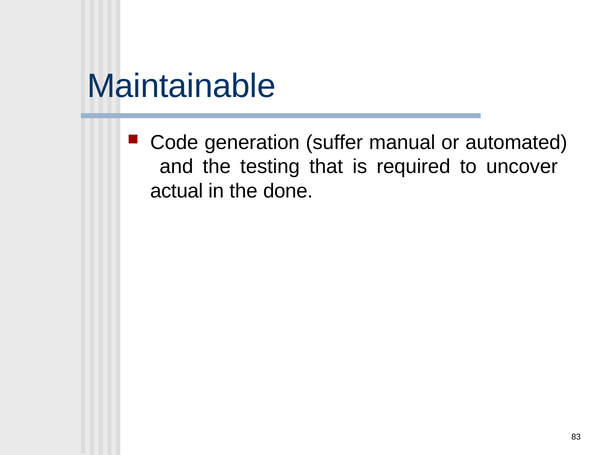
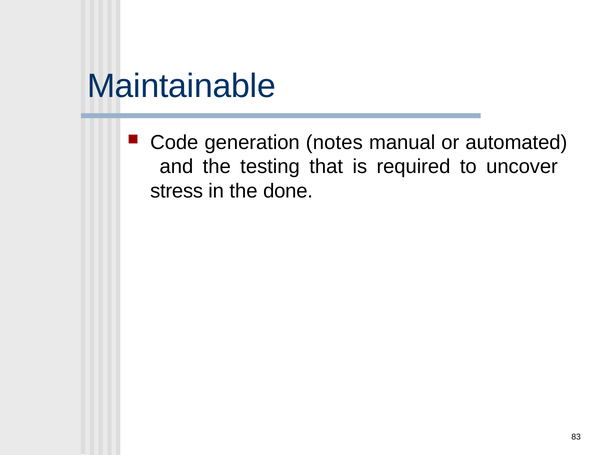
suffer: suffer -> notes (334, 143)
actual: actual -> stress (177, 191)
